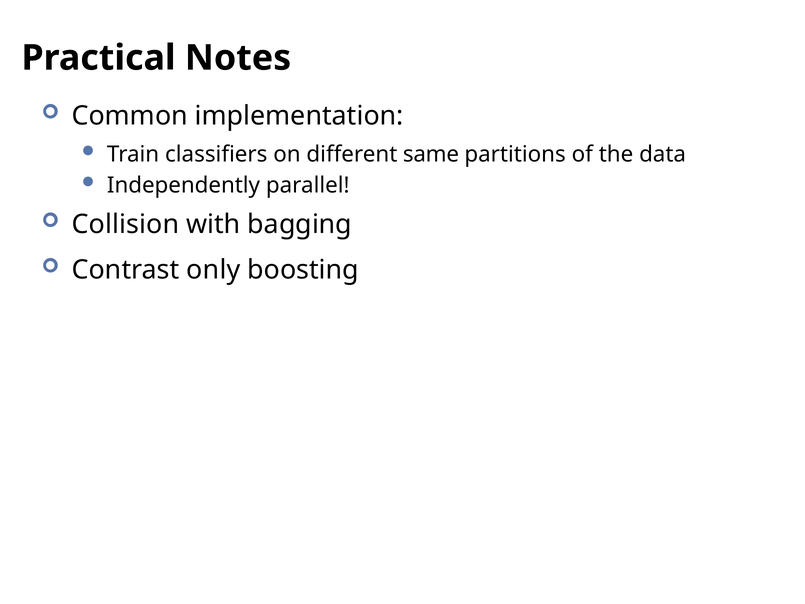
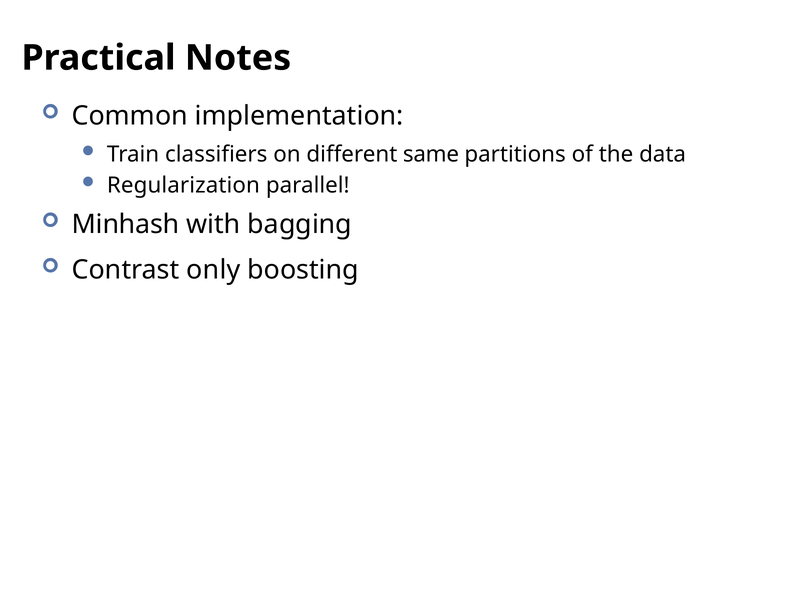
Independently: Independently -> Regularization (183, 185)
Collision: Collision -> Minhash (126, 224)
